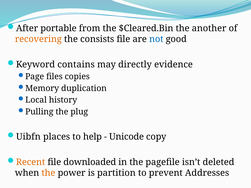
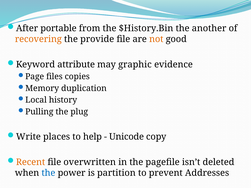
$Cleared.Bin: $Cleared.Bin -> $History.Bin (146, 28)
consists: consists -> provide (97, 39)
not colour: blue -> orange (156, 39)
contains: contains -> attribute (76, 65)
directly: directly -> graphic (135, 65)
Uibfn: Uibfn -> Write (28, 137)
downloaded: downloaded -> overwritten (90, 162)
the colour: orange -> blue (48, 173)
